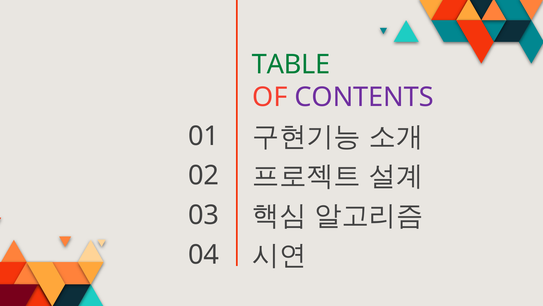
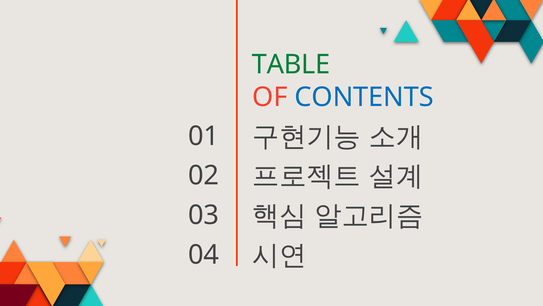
CONTENTS colour: purple -> blue (364, 97)
